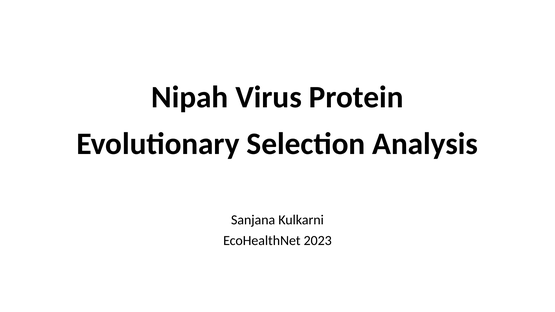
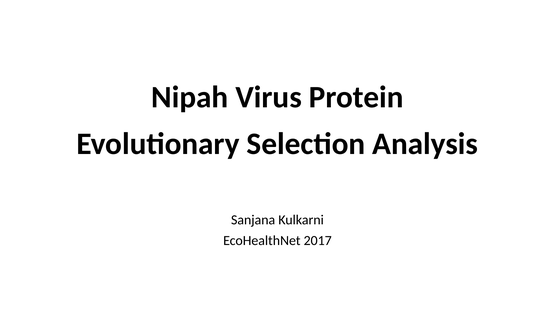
2023: 2023 -> 2017 (318, 241)
